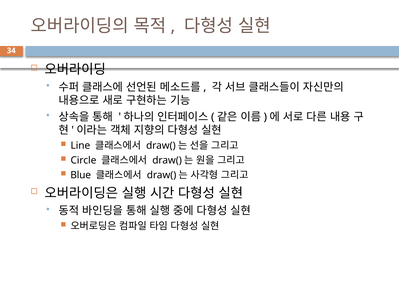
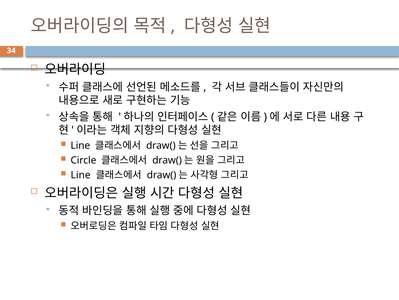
Blue: Blue -> Line (81, 175)
